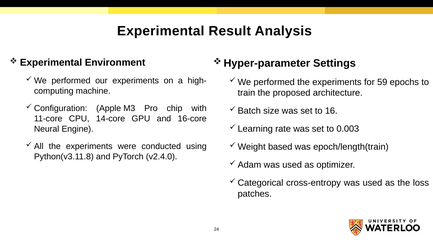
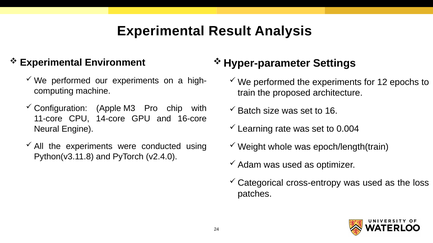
59: 59 -> 12 (382, 82)
0.003: 0.003 -> 0.004 (348, 129)
based: based -> whole (280, 147)
